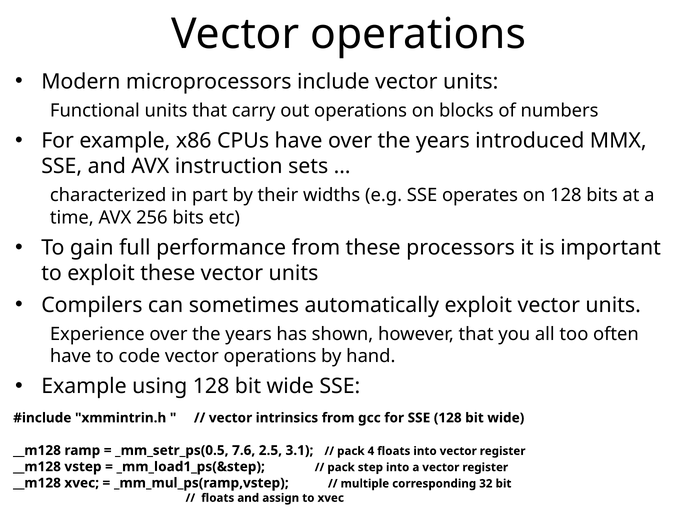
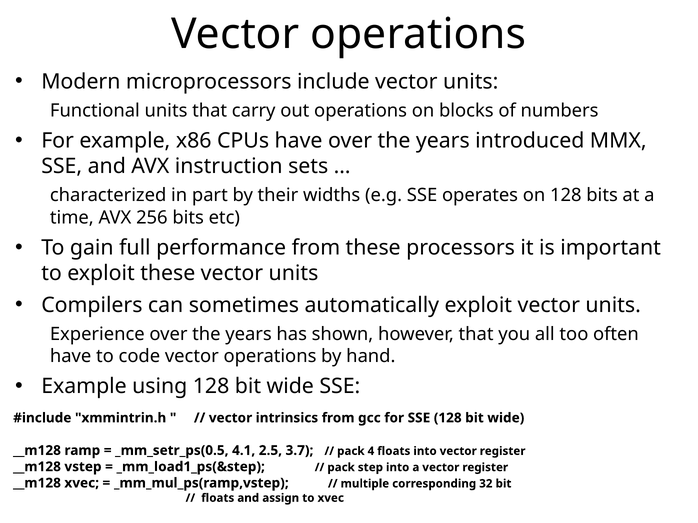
7.6: 7.6 -> 4.1 (244, 451)
3.1: 3.1 -> 3.7 (299, 451)
